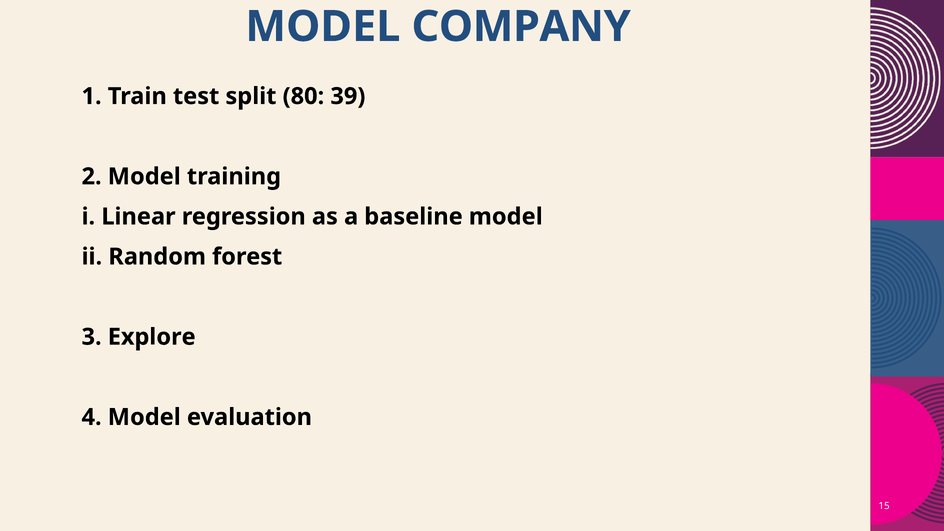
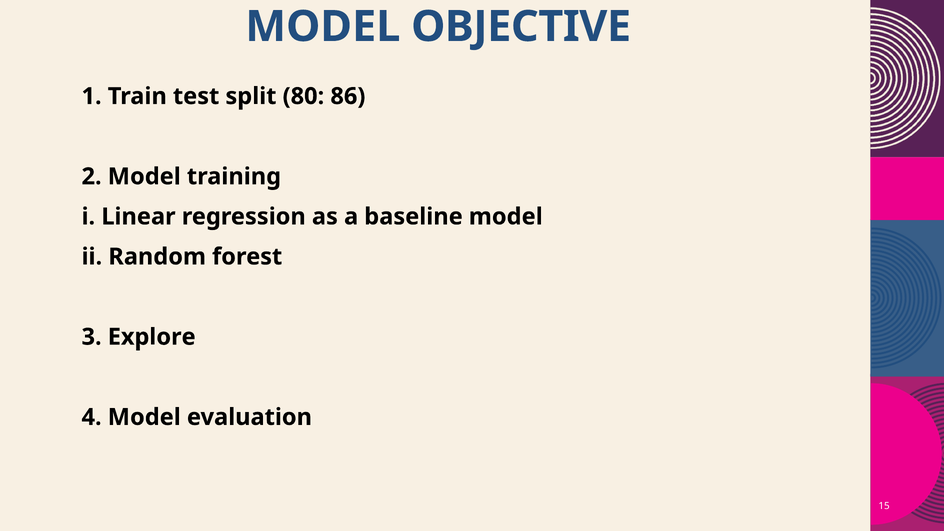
COMPANY: COMPANY -> OBJECTIVE (521, 27)
39: 39 -> 86 (348, 96)
